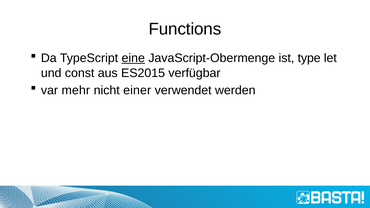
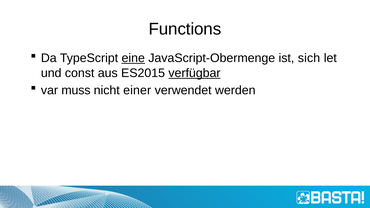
type: type -> sich (309, 58)
verfügbar underline: none -> present (194, 73)
mehr: mehr -> muss (76, 90)
